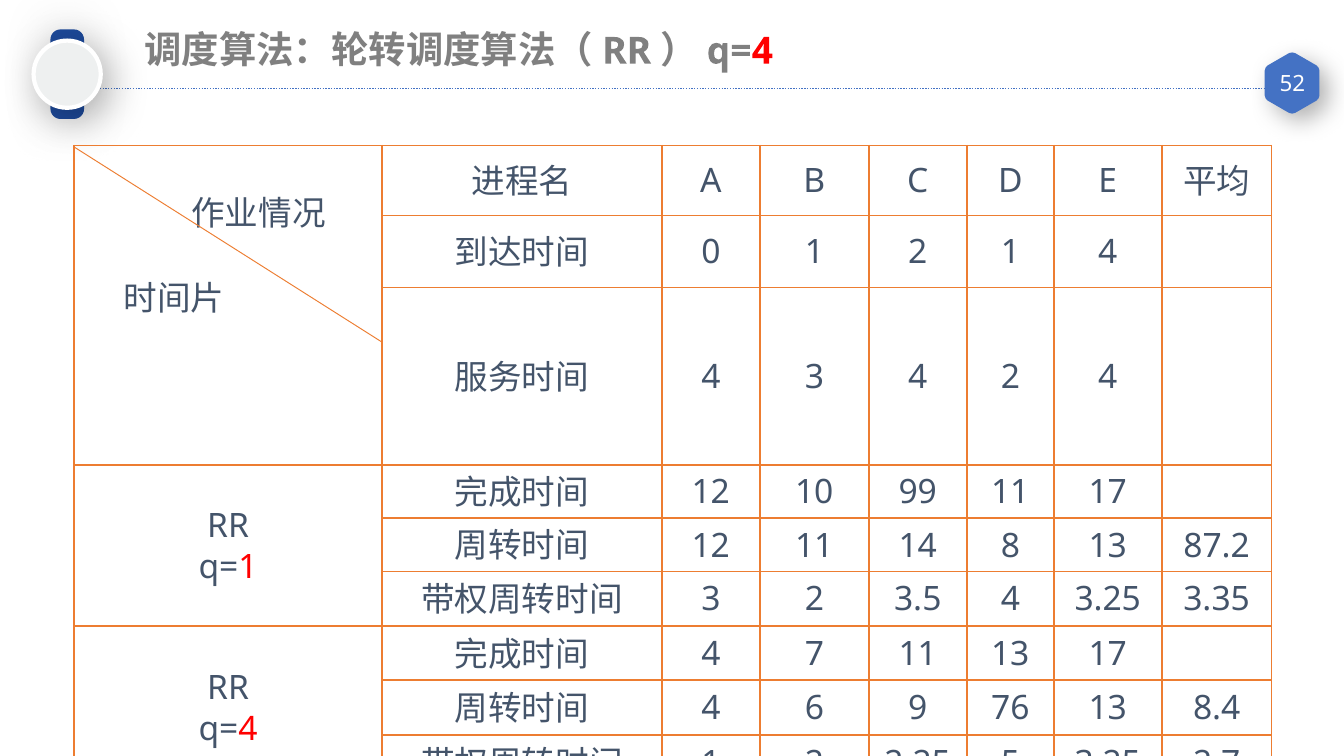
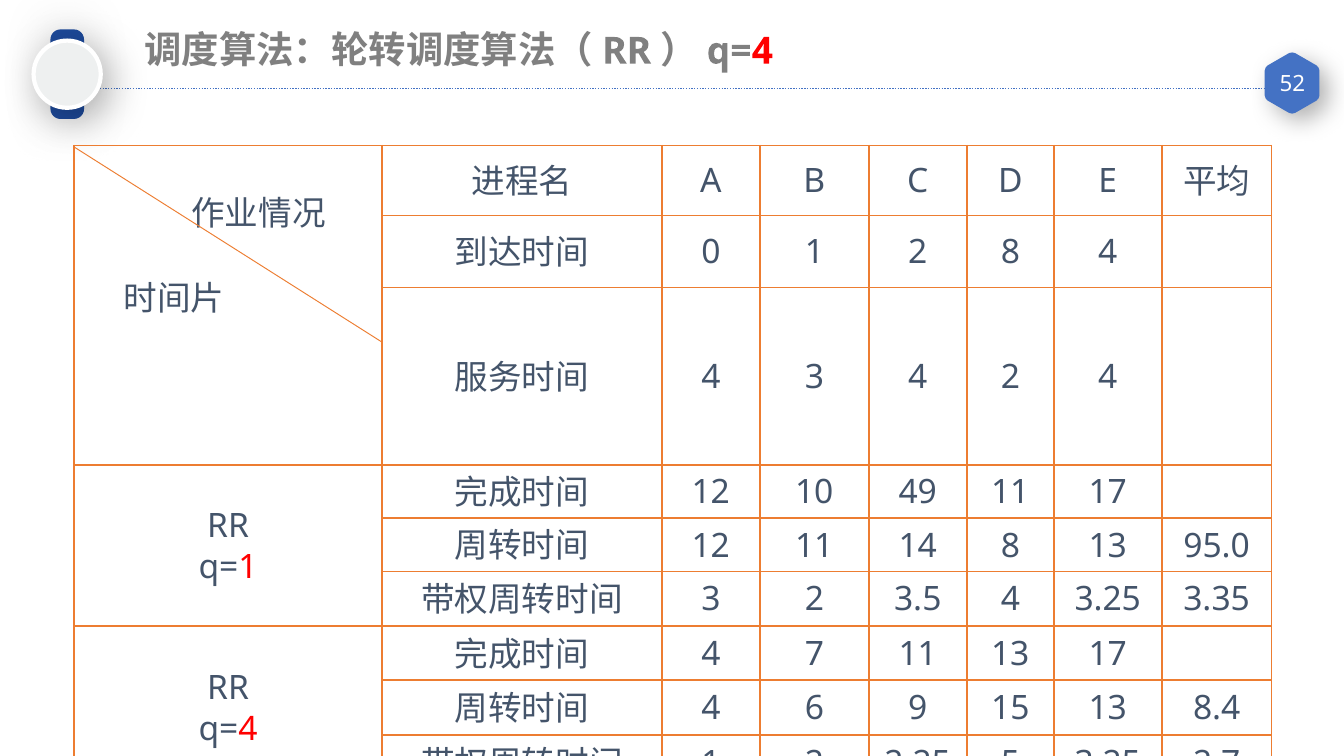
2 1: 1 -> 8 (1010, 253)
99: 99 -> 49 (918, 493)
87.2: 87.2 -> 95.0 (1217, 546)
76: 76 -> 15 (1010, 709)
